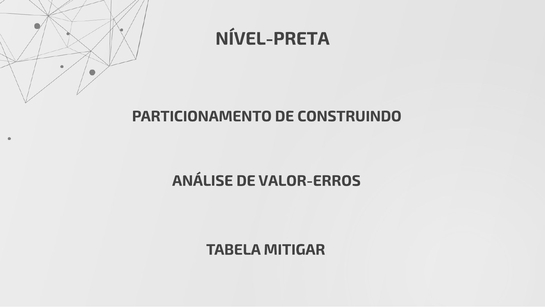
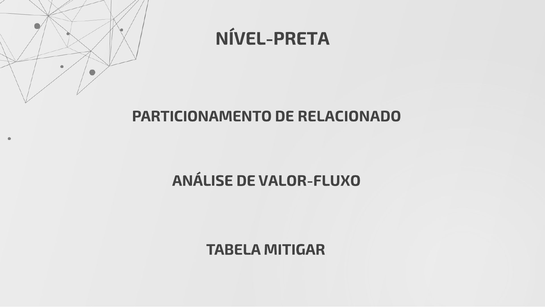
CONSTRUINDO: CONSTRUINDO -> RELACIONADO (349, 116)
VALOR-ERROS: VALOR-ERROS -> VALOR-FLUXO (310, 181)
